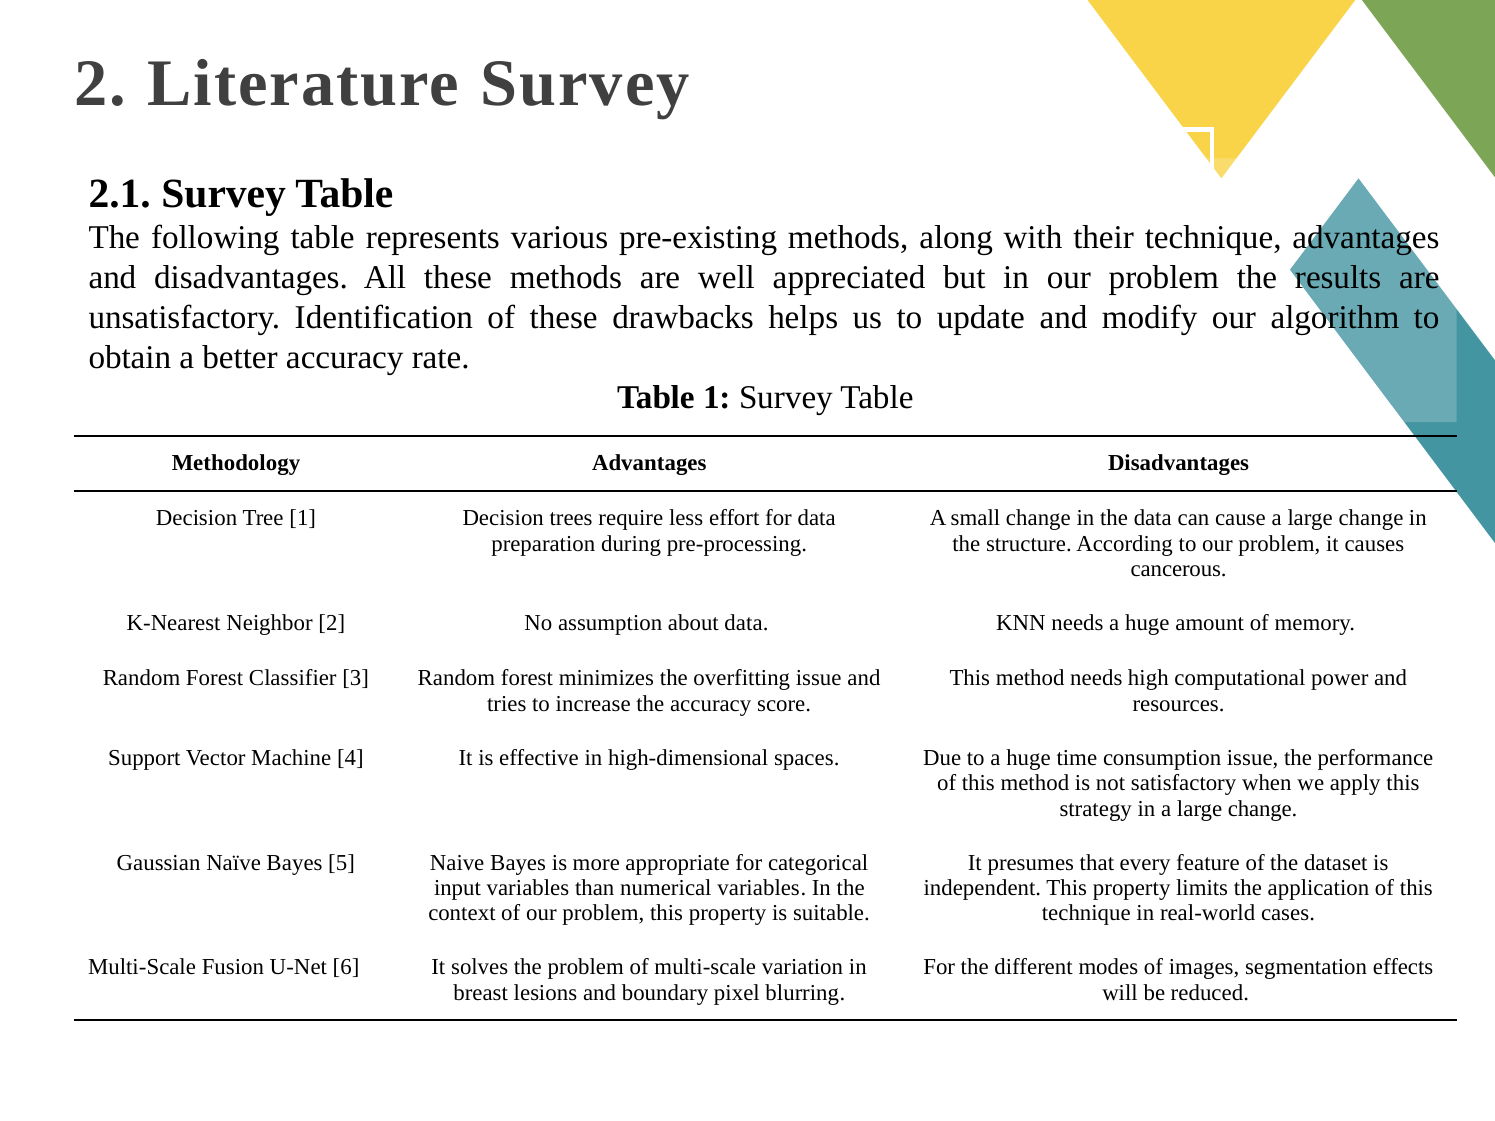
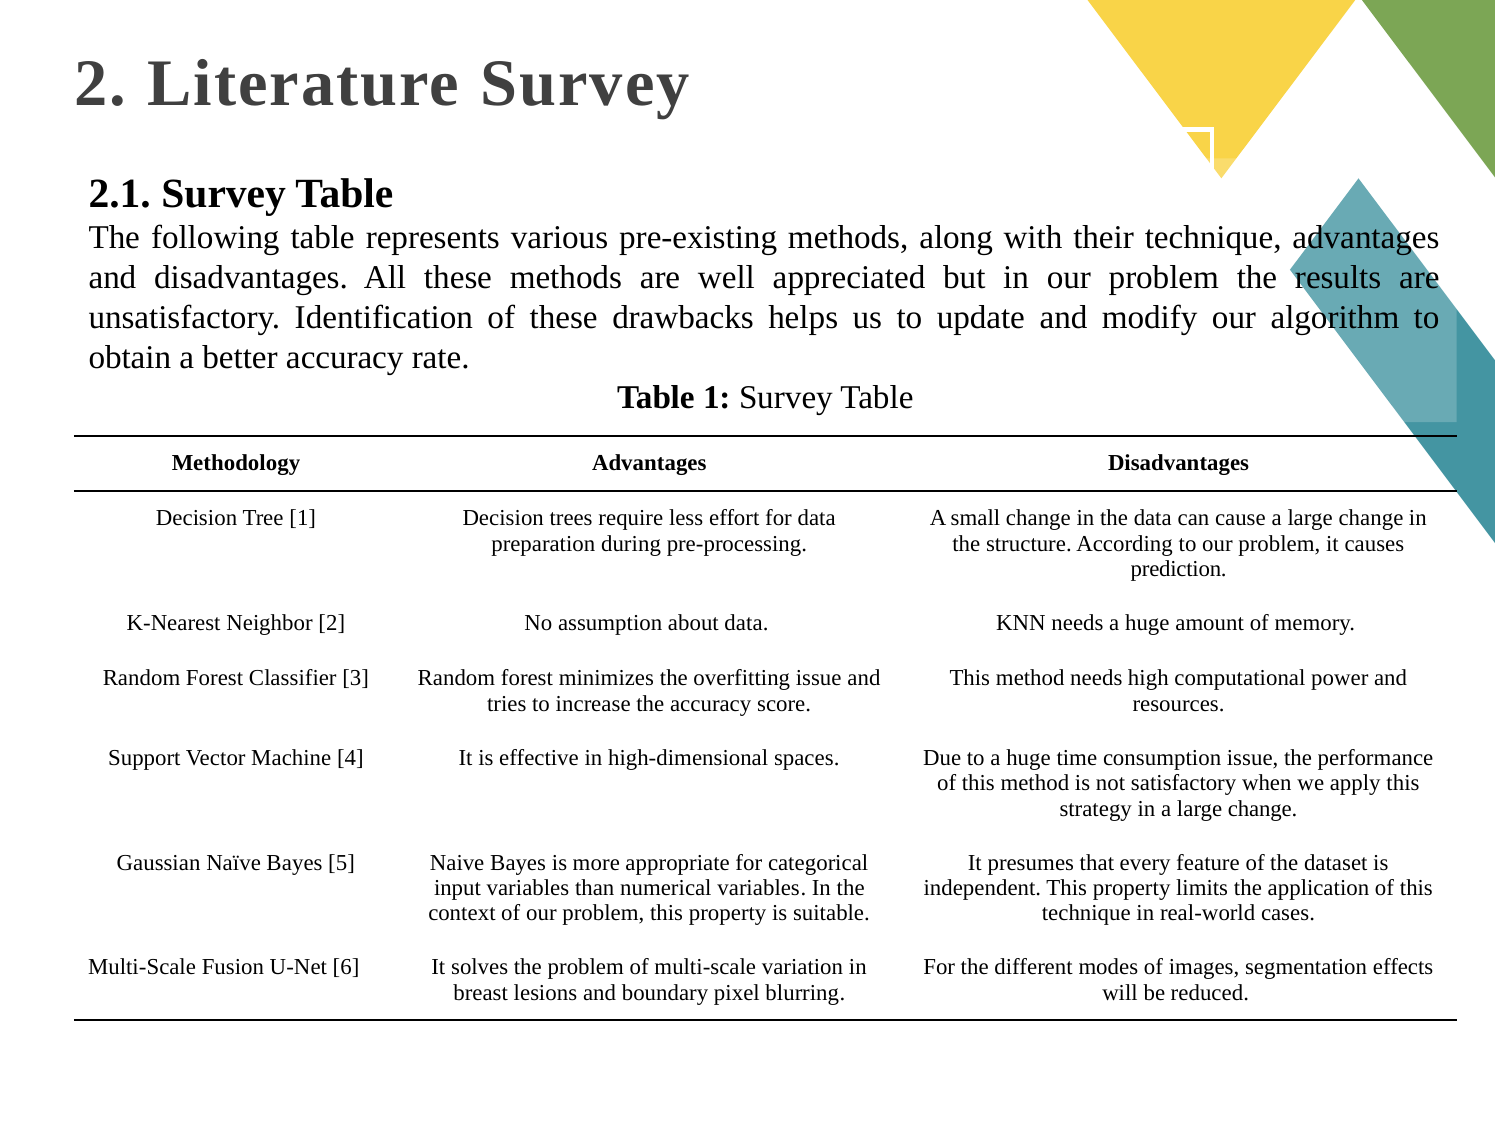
cancerous: cancerous -> prediction (1179, 569)
